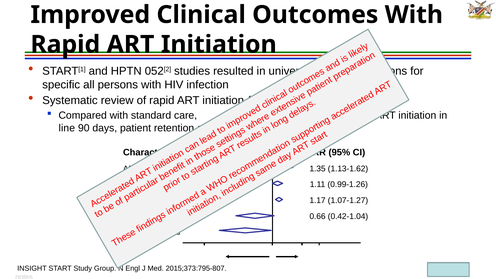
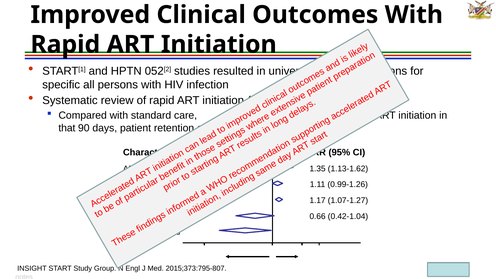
line: line -> that (67, 128)
